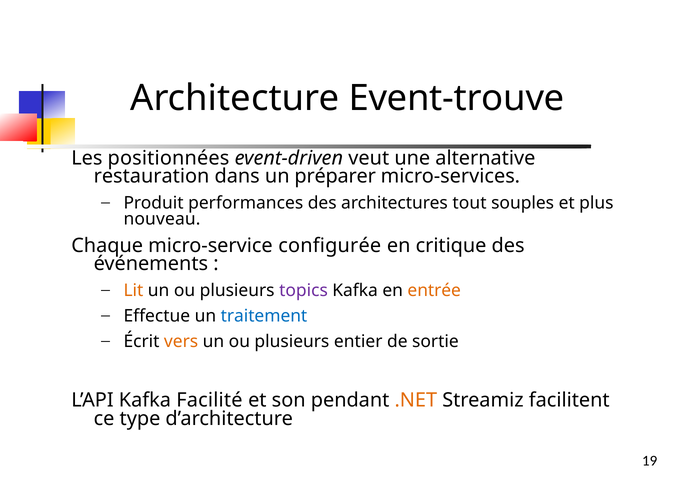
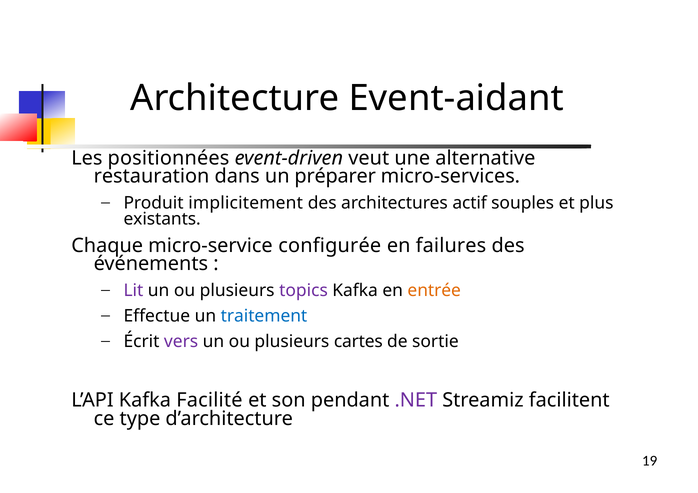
Event-trouve: Event-trouve -> Event-aidant (456, 98)
performances: performances -> implicitement (246, 203)
tout: tout -> actif (470, 203)
nouveau: nouveau -> existants (162, 219)
critique: critique -> failures (451, 246)
Lit colour: orange -> purple (133, 291)
vers colour: orange -> purple (181, 342)
entier: entier -> cartes (358, 342)
.NET colour: orange -> purple (416, 401)
